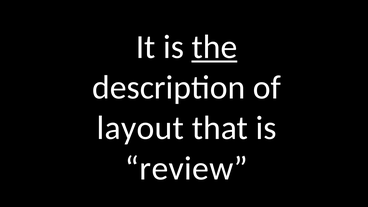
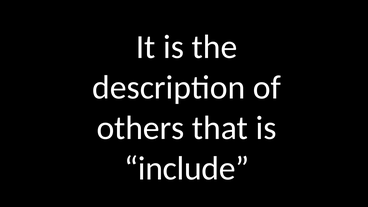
the underline: present -> none (214, 47)
layout: layout -> others (140, 128)
review: review -> include (187, 168)
